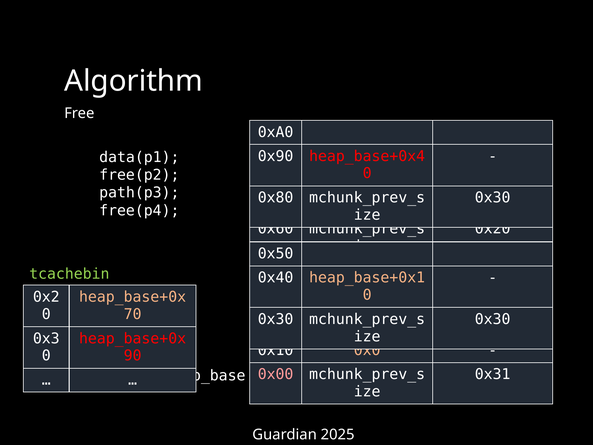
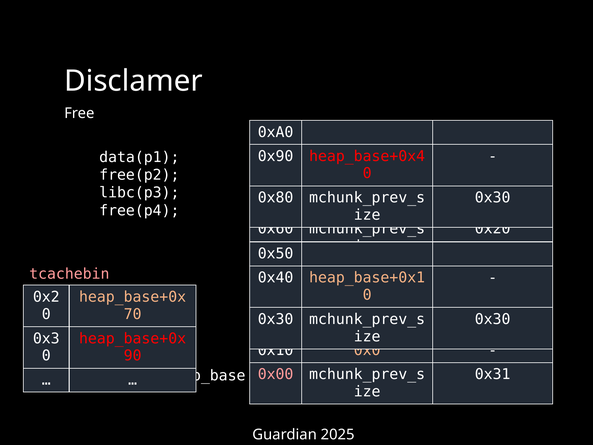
Algorithm: Algorithm -> Disclamer (134, 81)
path(p3: path(p3 -> libc(p3 (139, 193)
tcachebin colour: light green -> pink (69, 274)
